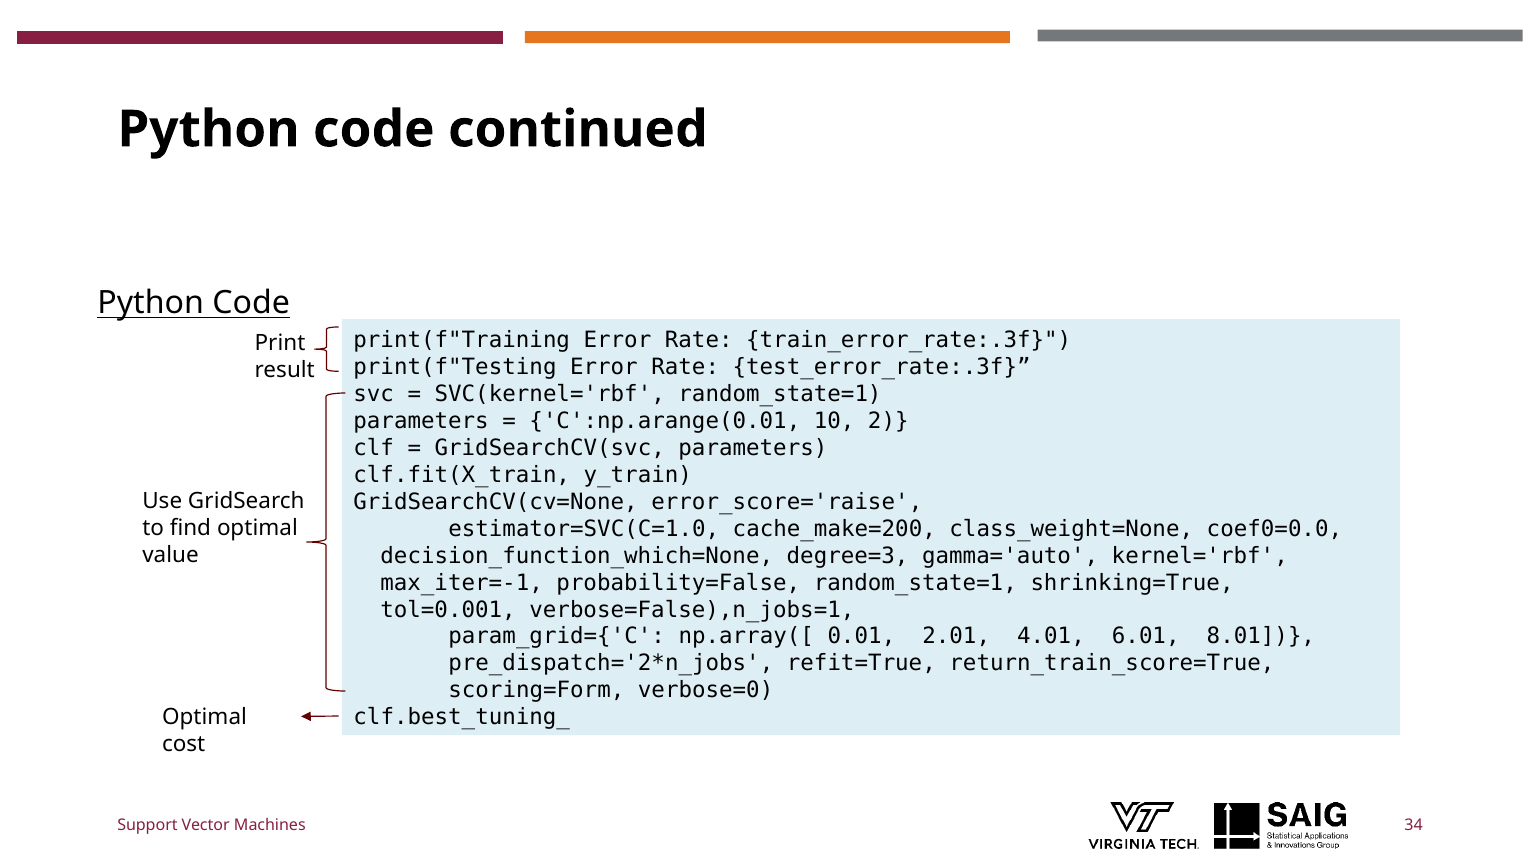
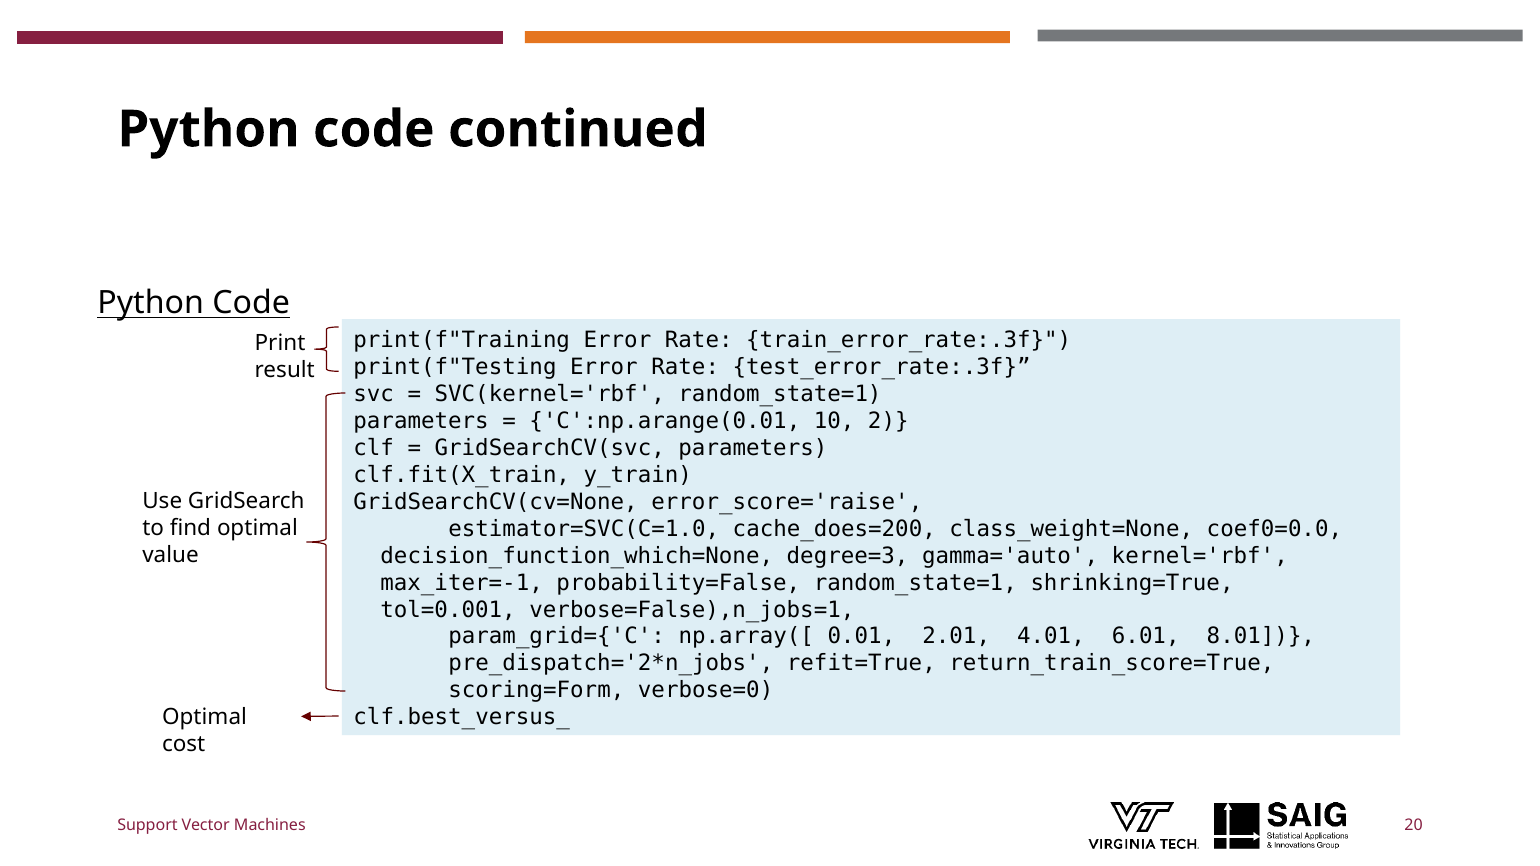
cache_make=200: cache_make=200 -> cache_does=200 (834, 529)
clf.best_tuning_: clf.best_tuning_ -> clf.best_versus_ (462, 718)
34: 34 -> 20 (1414, 826)
